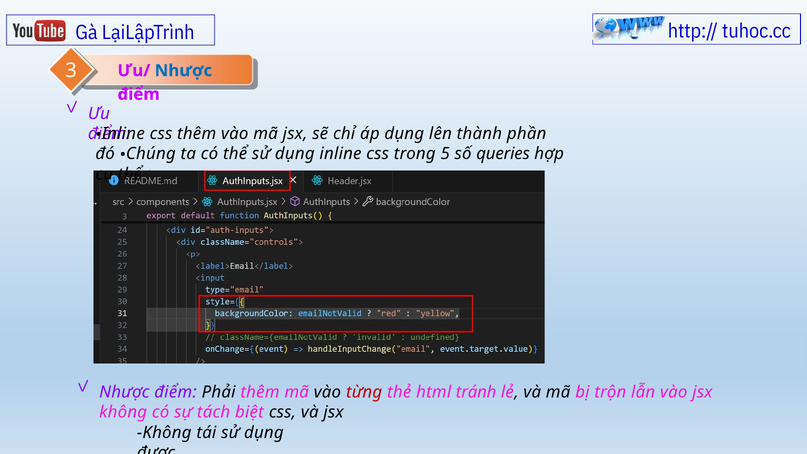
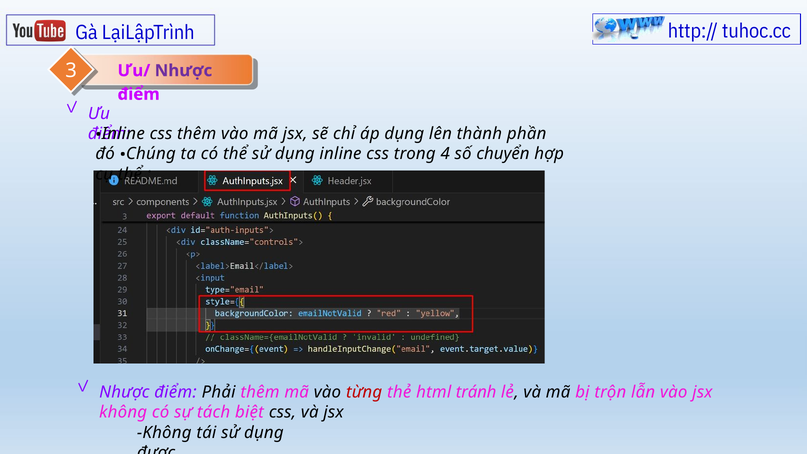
Nhược colour: blue -> purple (183, 71)
5: 5 -> 4 (445, 154)
queries: queries -> chuyển (503, 154)
